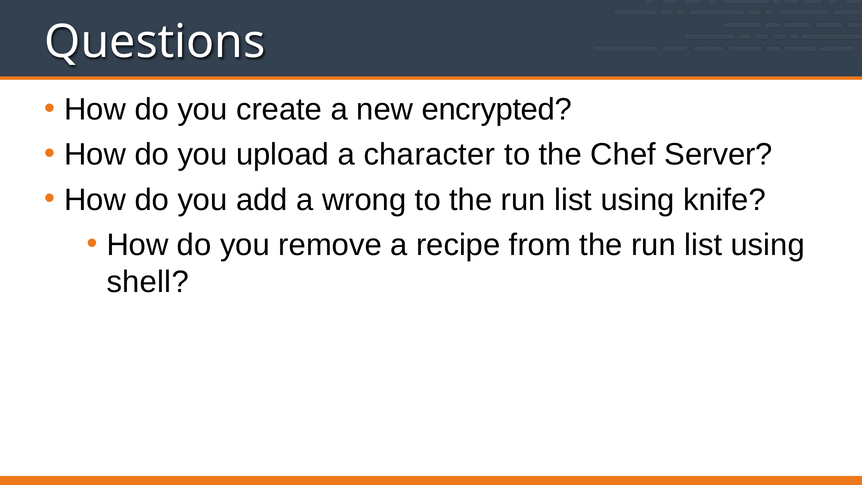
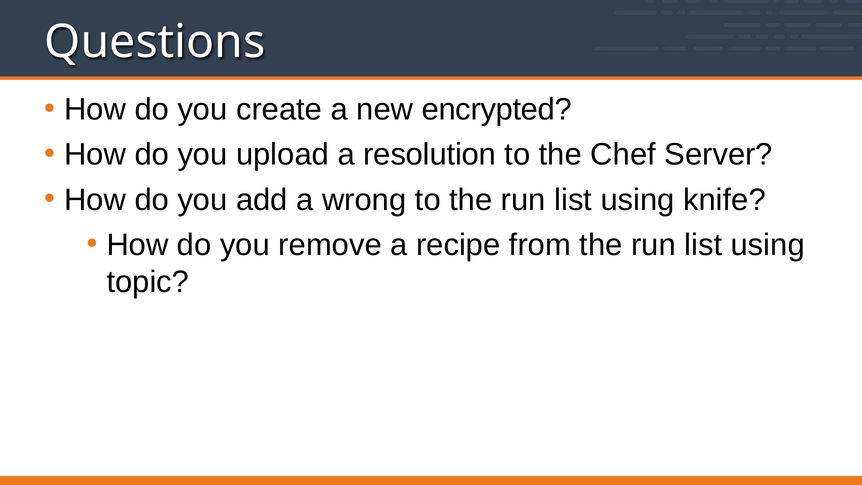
character: character -> resolution (430, 155)
shell: shell -> topic (148, 282)
